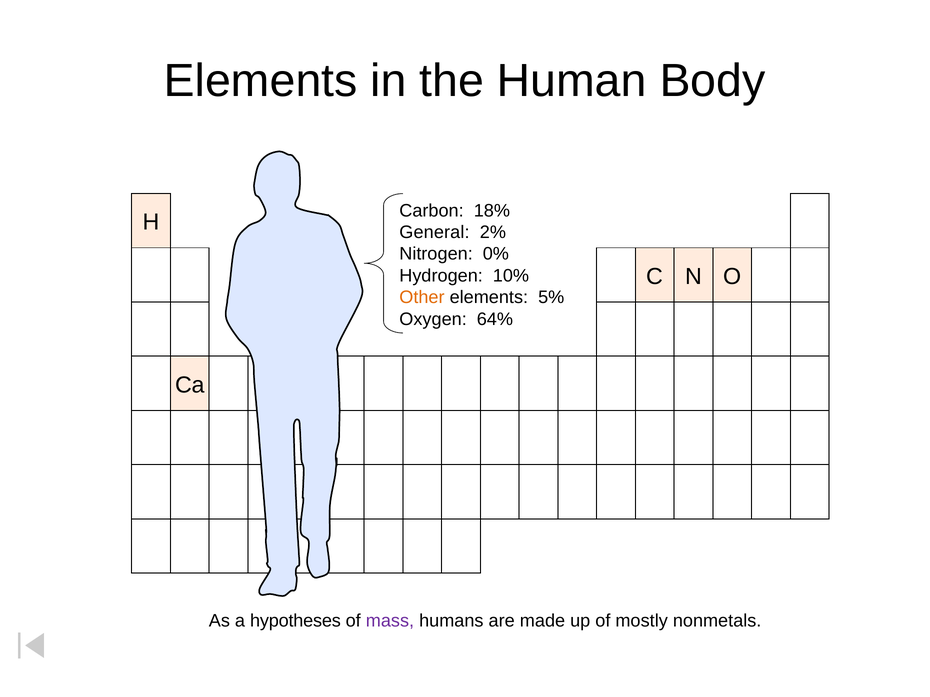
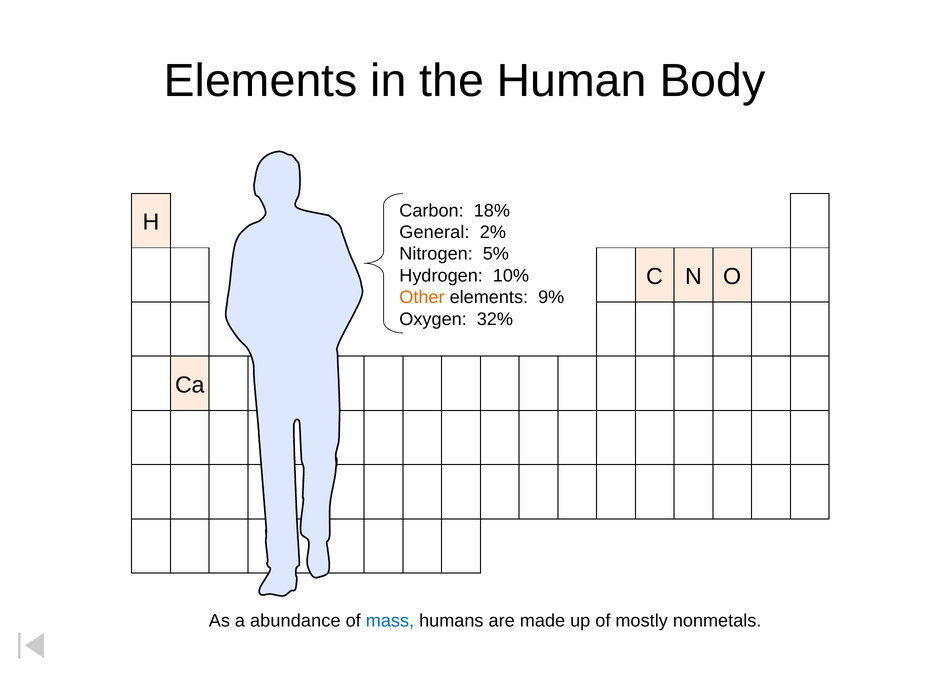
0%: 0% -> 5% (496, 254)
5%: 5% -> 9% (551, 298)
64%: 64% -> 32% (495, 319)
hypotheses: hypotheses -> abundance (295, 621)
mass colour: purple -> blue (390, 621)
